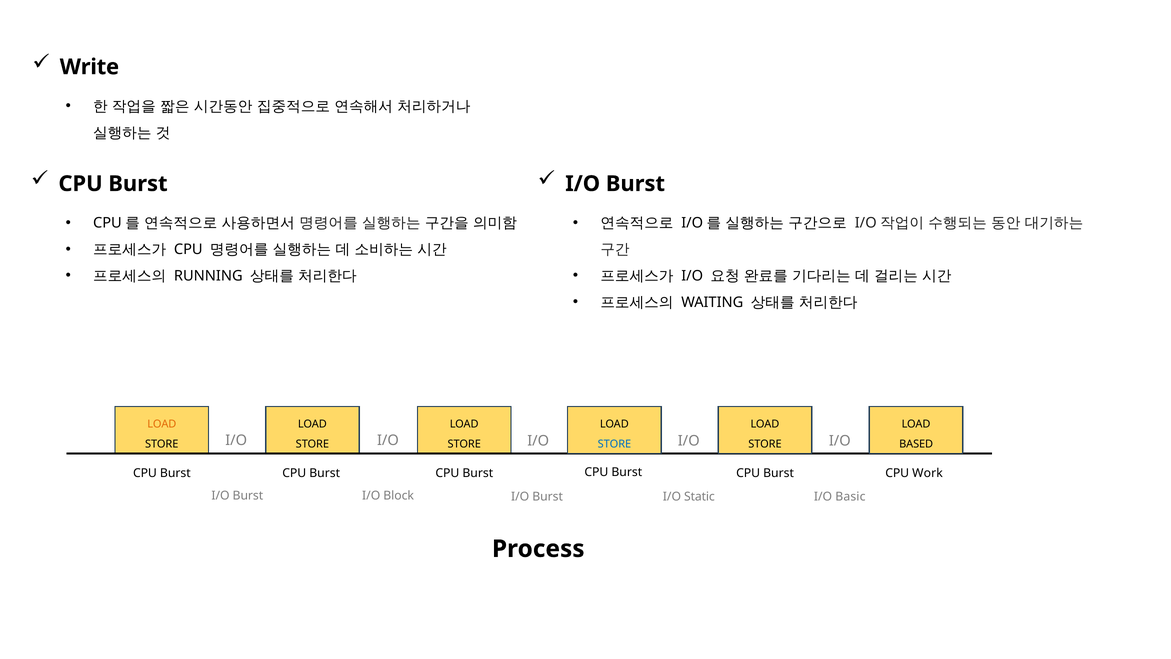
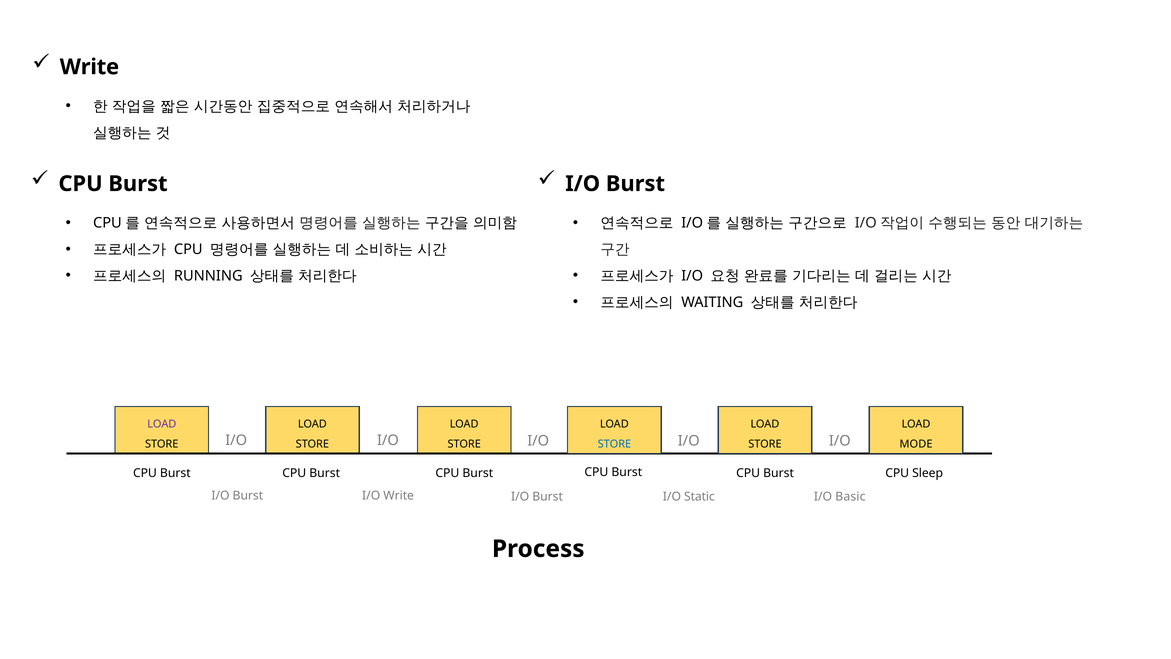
LOAD colour: orange -> purple (162, 424)
BASED: BASED -> MODE (916, 444)
Work: Work -> Sleep (928, 473)
I/O Block: Block -> Write (399, 496)
